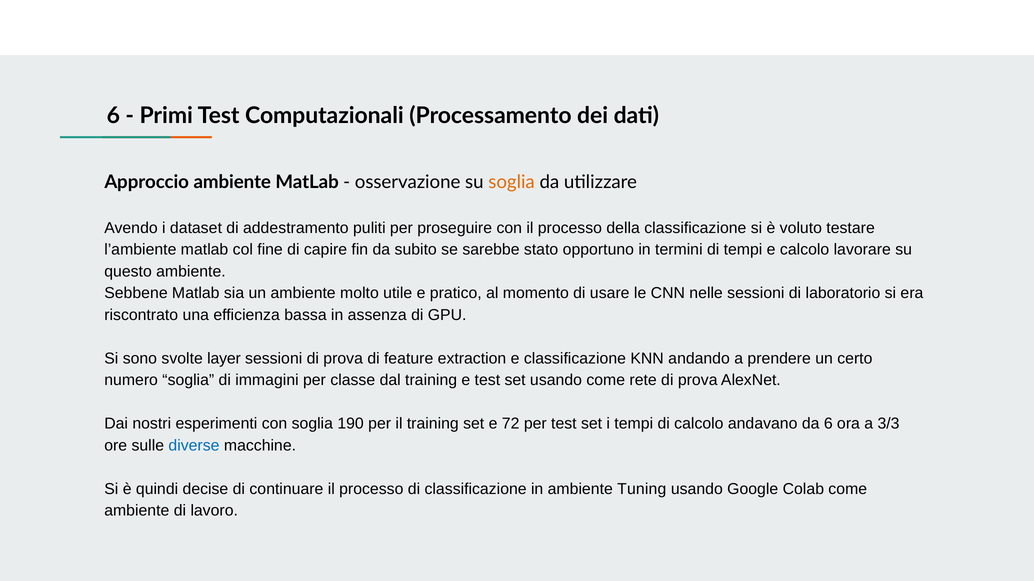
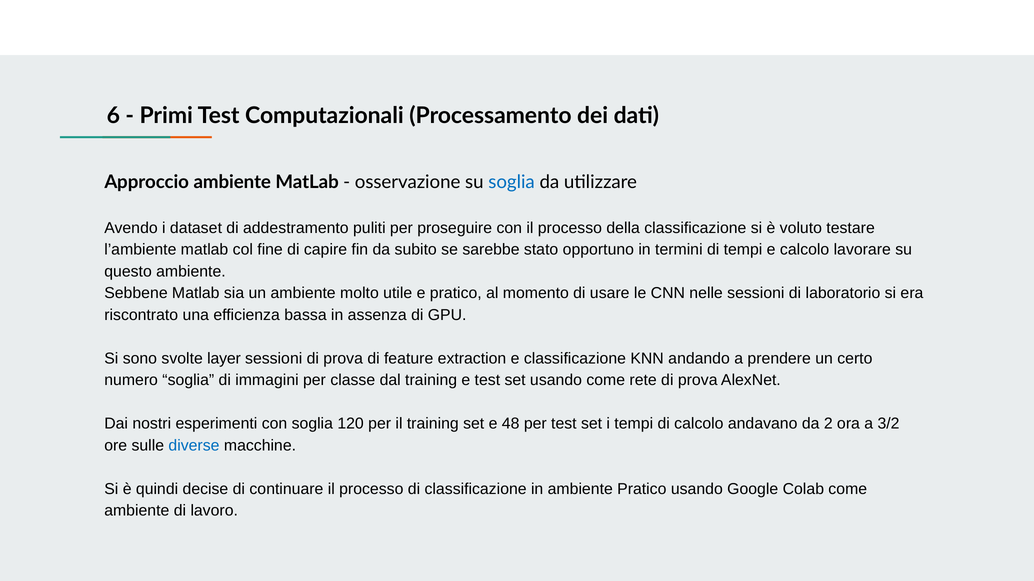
soglia colour: orange -> blue (512, 182)
190: 190 -> 120 (351, 424)
72: 72 -> 48 (511, 424)
da 6: 6 -> 2 (828, 424)
3/3: 3/3 -> 3/2 (889, 424)
ambiente Tuning: Tuning -> Pratico (642, 490)
